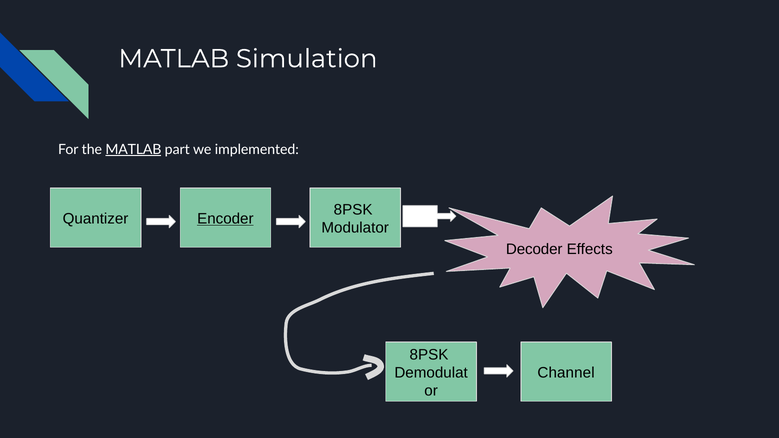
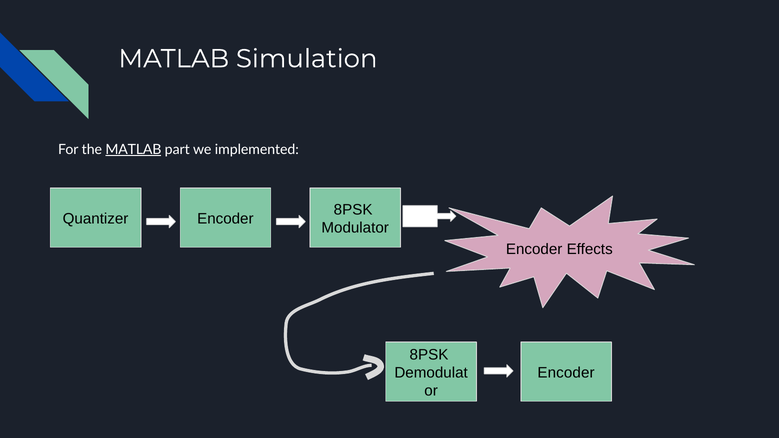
Encoder underline: present -> none (225, 219)
Decoder: Decoder -> Encoder (534, 250)
Channel: Channel -> Encoder (566, 373)
